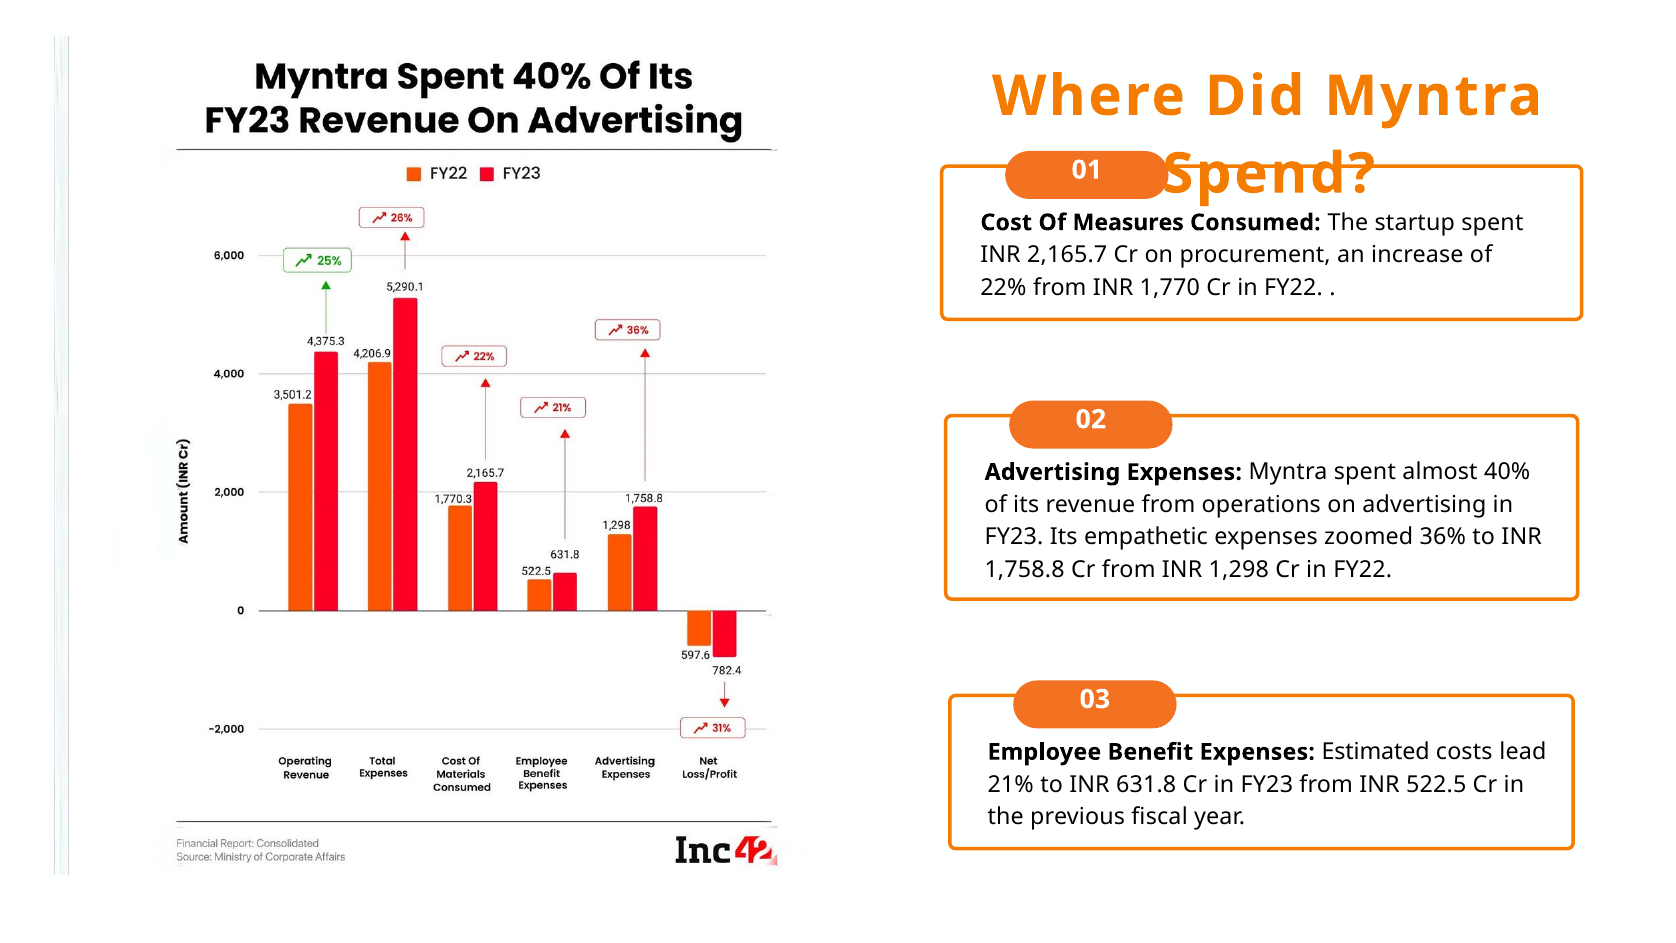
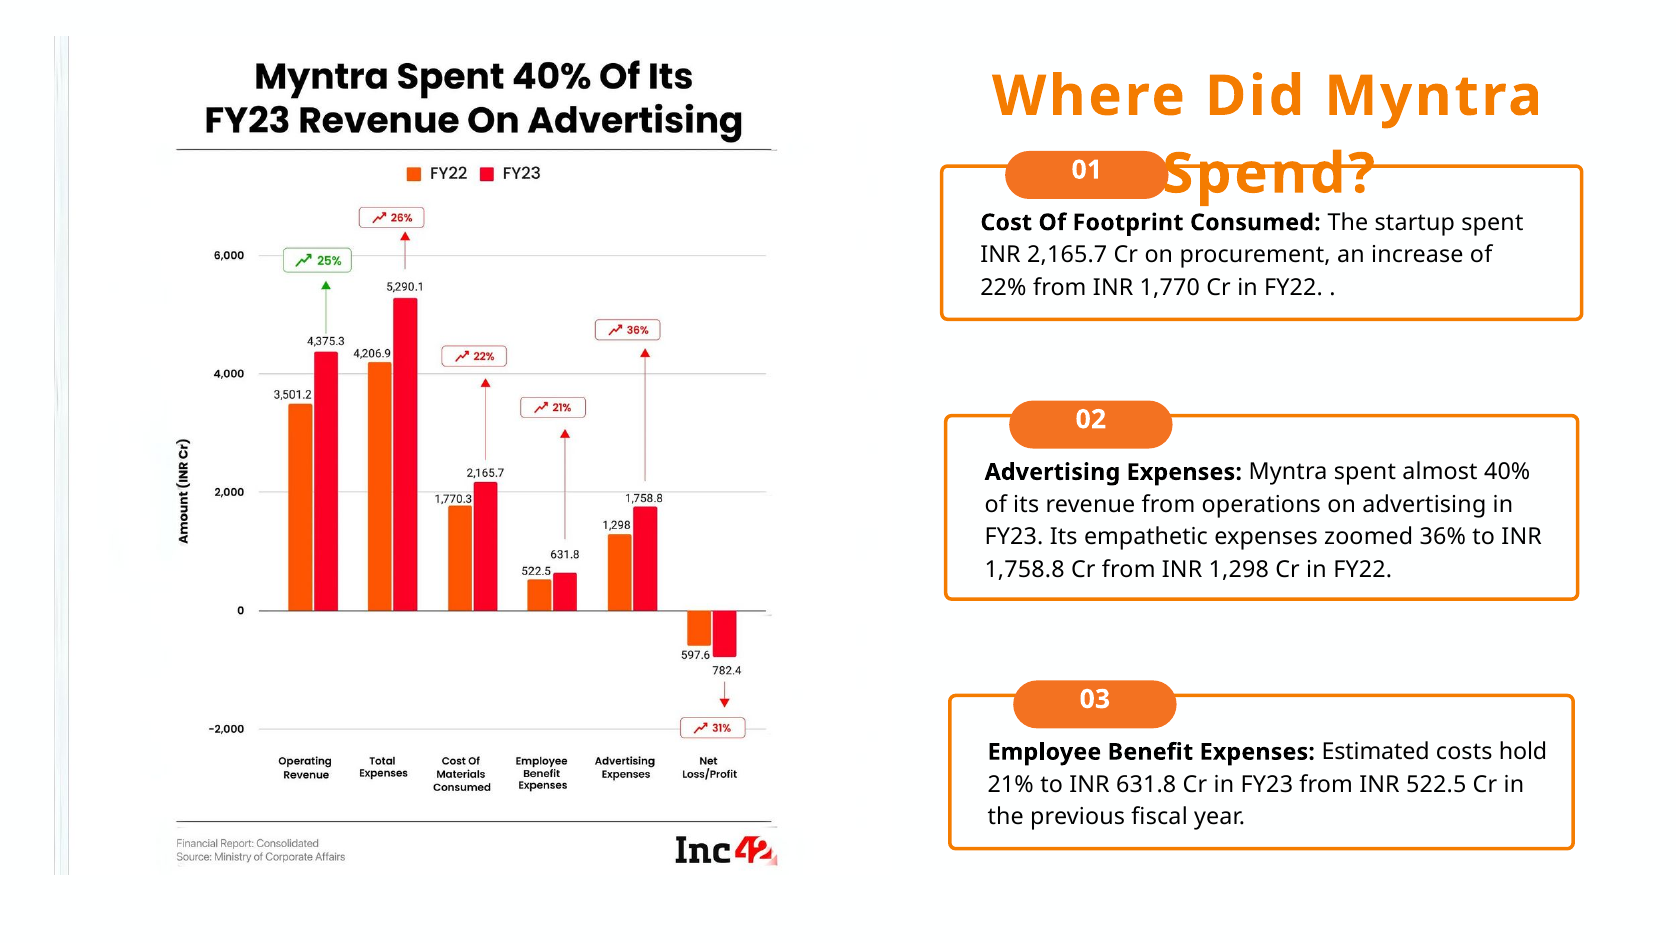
Measures: Measures -> Footprint (1128, 222)
lead: lead -> hold (1523, 752)
